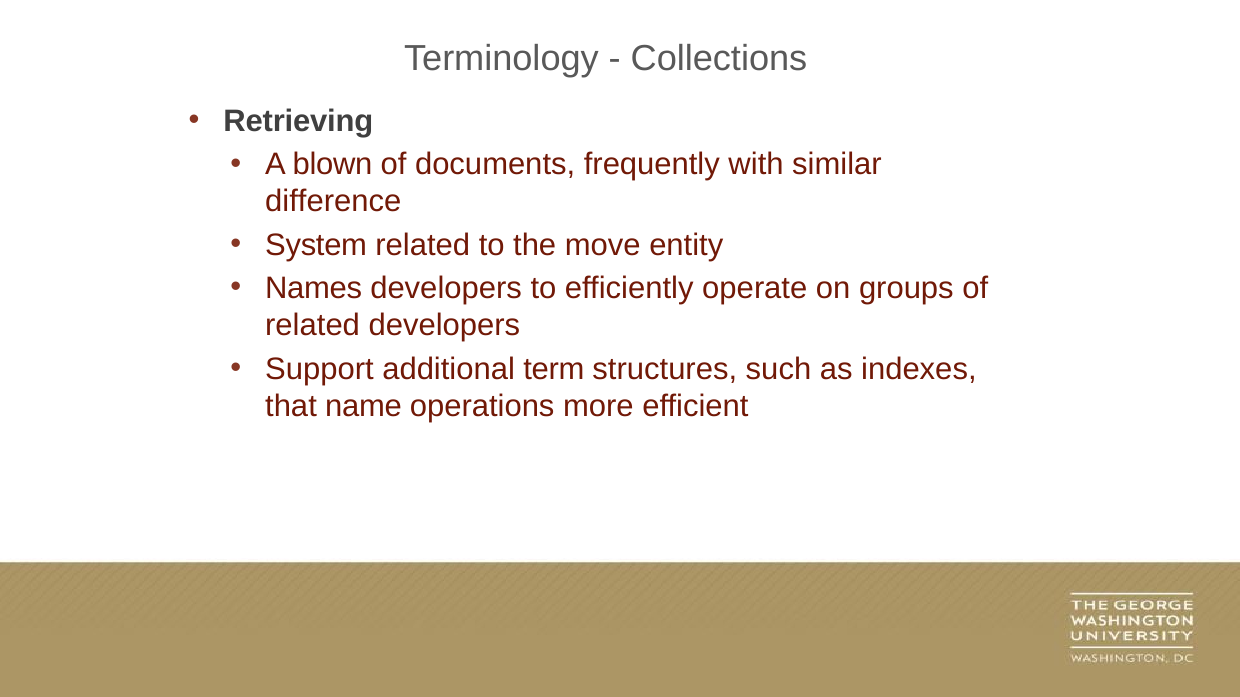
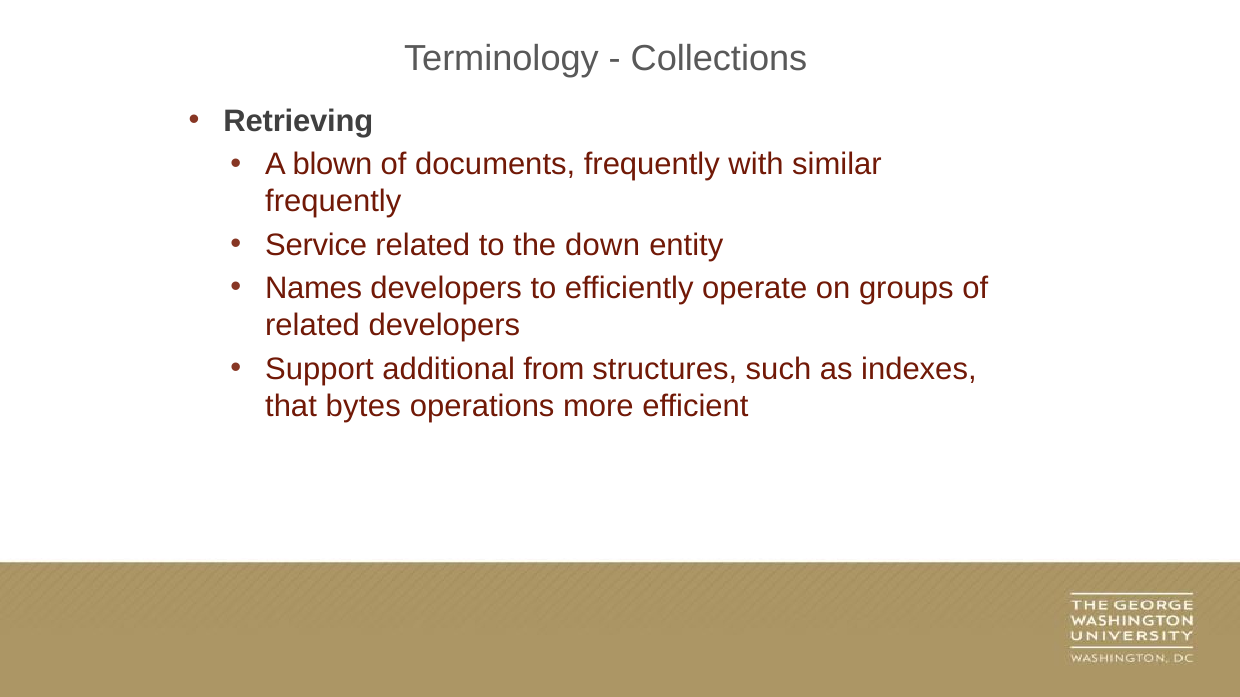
difference: difference -> frequently (333, 202)
System: System -> Service (316, 245)
move: move -> down (603, 245)
term: term -> from (554, 369)
name: name -> bytes (363, 406)
